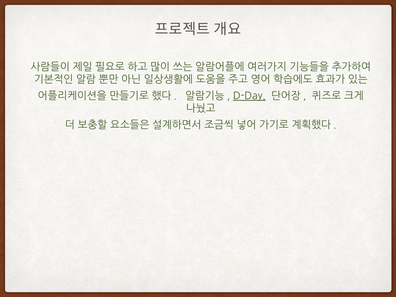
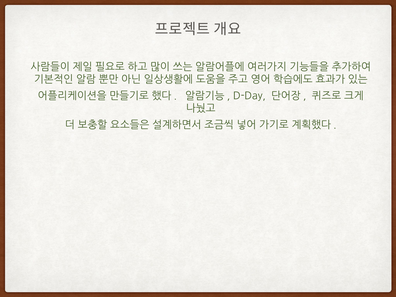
D-Day underline: present -> none (249, 96)
